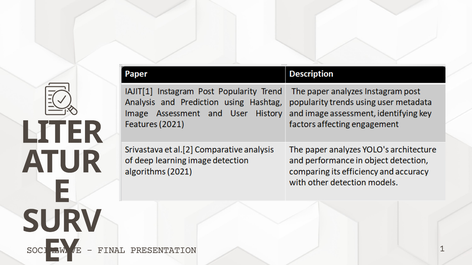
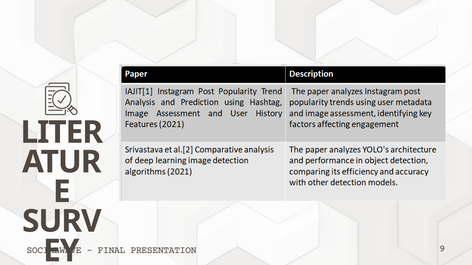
1: 1 -> 9 (442, 249)
